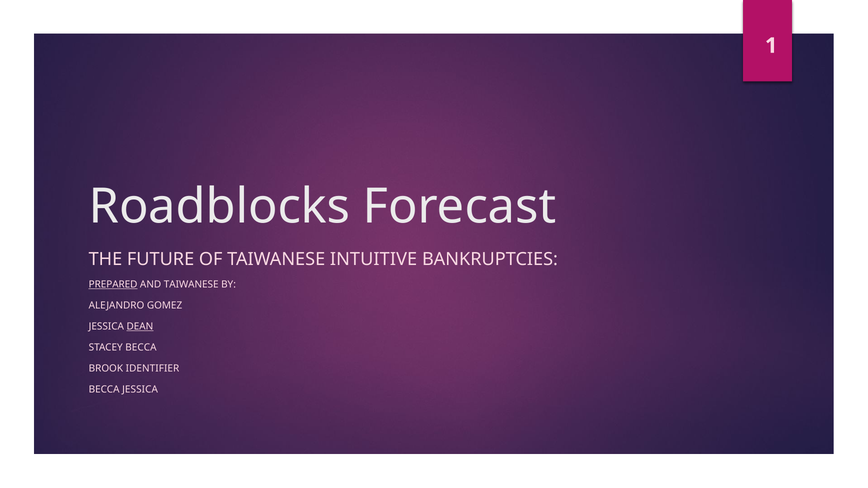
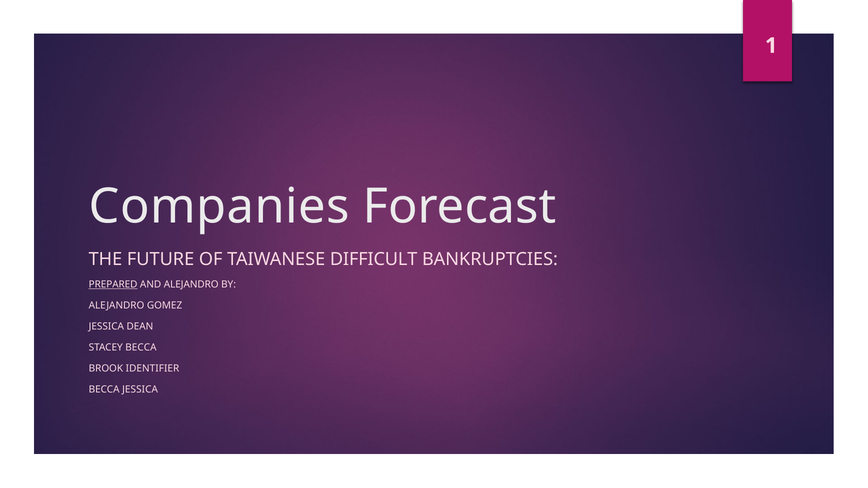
Roadblocks: Roadblocks -> Companies (219, 207)
INTUITIVE: INTUITIVE -> DIFFICULT (374, 260)
AND TAIWANESE: TAIWANESE -> ALEJANDRO (191, 285)
DEAN underline: present -> none (140, 327)
